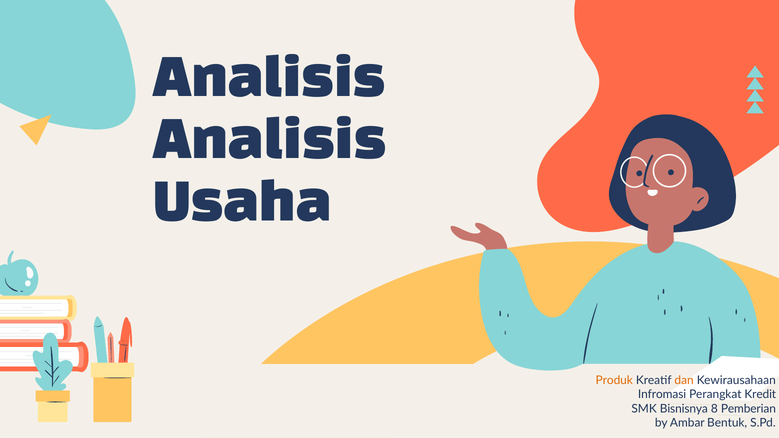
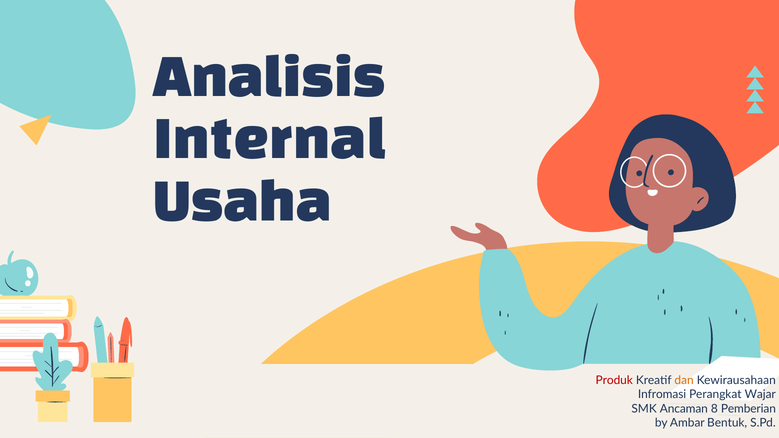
Analisis: Analisis -> Internal (270, 141)
Produk colour: orange -> red (614, 380)
Kredit: Kredit -> Wajar (760, 395)
Bisnisnya: Bisnisnya -> Ancaman (684, 409)
